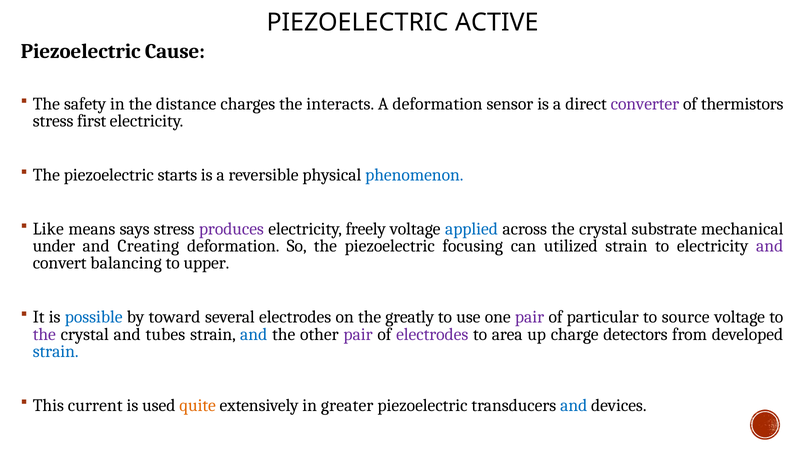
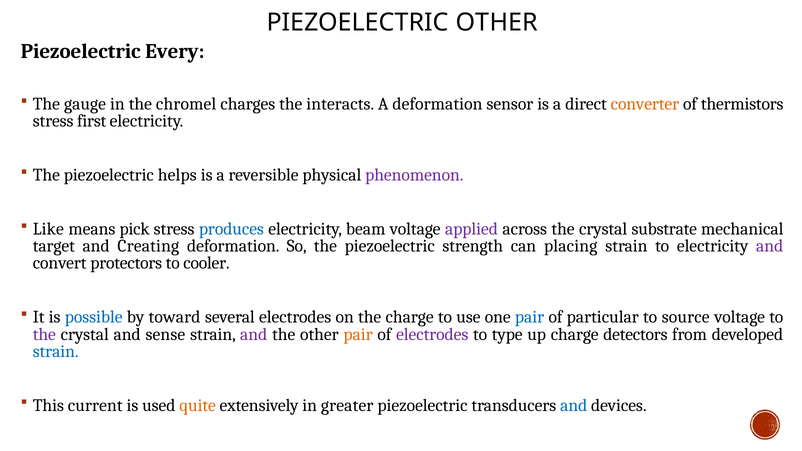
PIEZOELECTRIC ACTIVE: ACTIVE -> OTHER (497, 22)
Cause: Cause -> Every (175, 51)
safety: safety -> gauge (85, 104)
distance: distance -> chromel (186, 104)
converter colour: purple -> orange (645, 104)
starts: starts -> helps (177, 175)
phenomenon colour: blue -> purple (414, 175)
says: says -> pick (135, 229)
produces colour: purple -> blue (231, 229)
freely: freely -> beam (366, 229)
applied colour: blue -> purple (471, 229)
under: under -> target (54, 246)
focusing: focusing -> strength (473, 246)
utilized: utilized -> placing (571, 246)
balancing: balancing -> protectors (126, 263)
upper: upper -> cooler (206, 263)
the greatly: greatly -> charge (410, 317)
pair colour: purple -> blue (530, 317)
tubes: tubes -> sense (165, 334)
and colour: blue -> purple (254, 334)
pair colour: purple -> orange (358, 334)
area: area -> type (507, 334)
